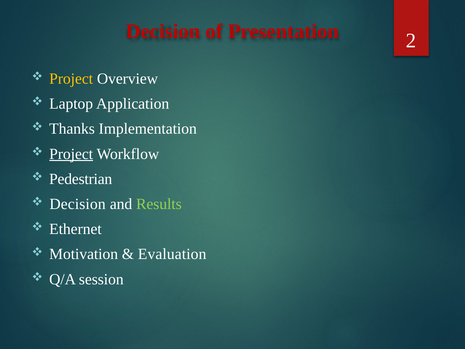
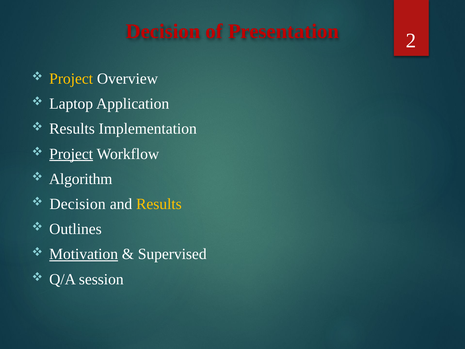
Thanks: Thanks -> Results (72, 129)
Pedestrian: Pedestrian -> Algorithm (81, 179)
Results colour: light green -> yellow (159, 204)
Ethernet: Ethernet -> Outlines (75, 229)
Motivation underline: none -> present (84, 254)
Evaluation: Evaluation -> Supervised (172, 254)
